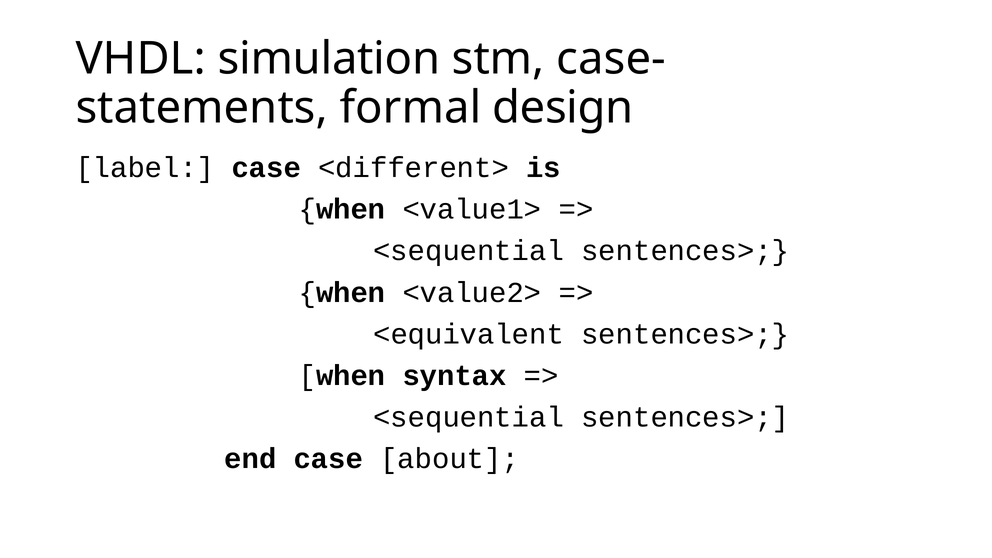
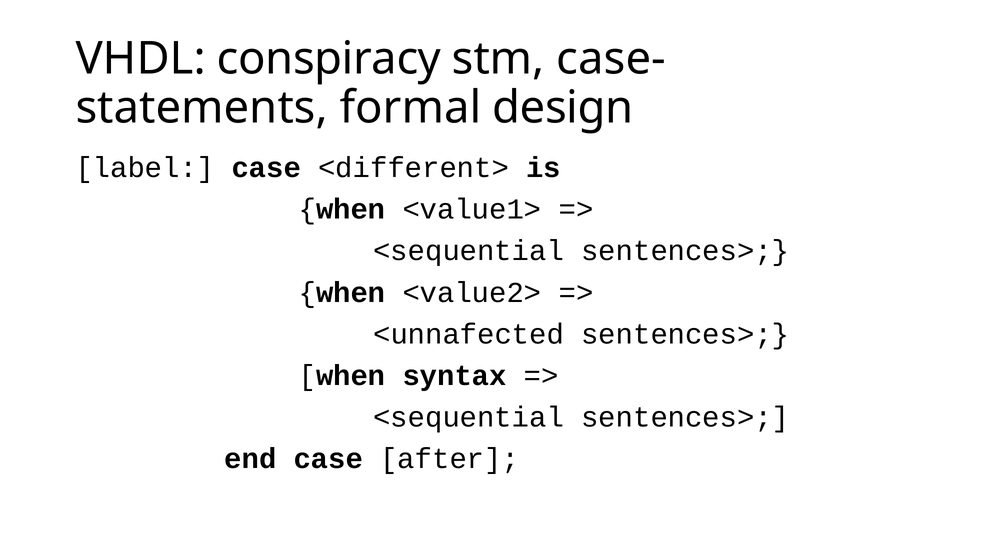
simulation: simulation -> conspiracy (329, 59)
<equivalent: <equivalent -> <unnafected (469, 334)
about: about -> after (450, 459)
